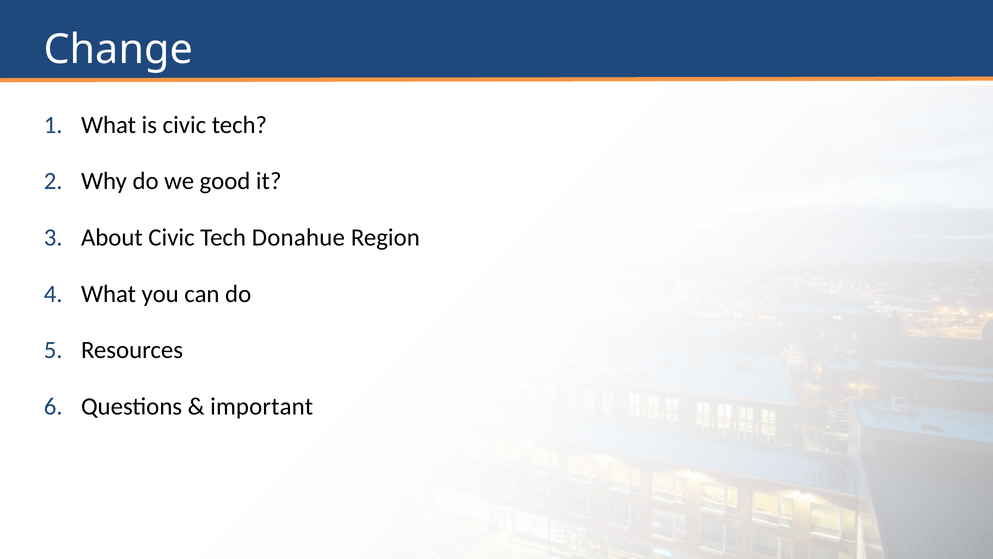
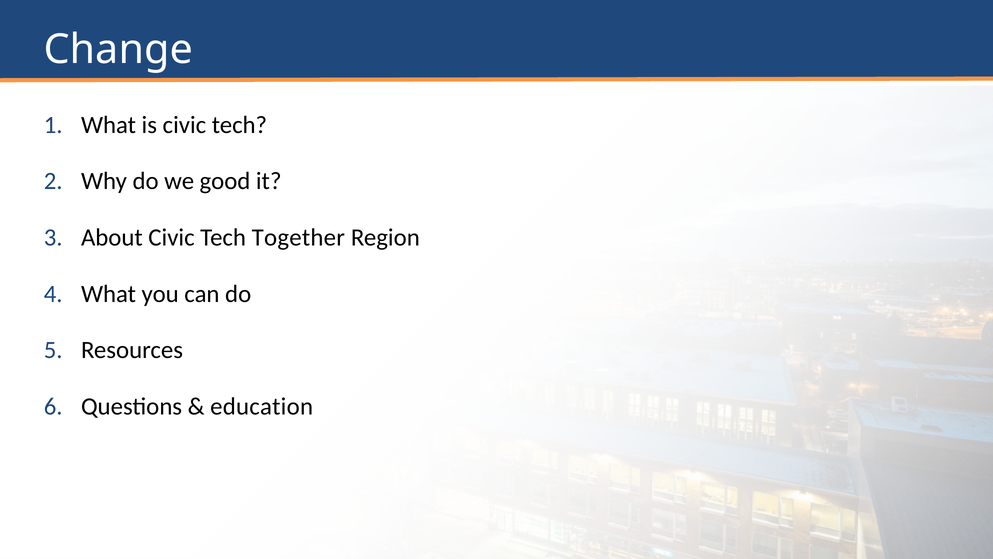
Donahue: Donahue -> Together (298, 237)
important: important -> education (262, 406)
